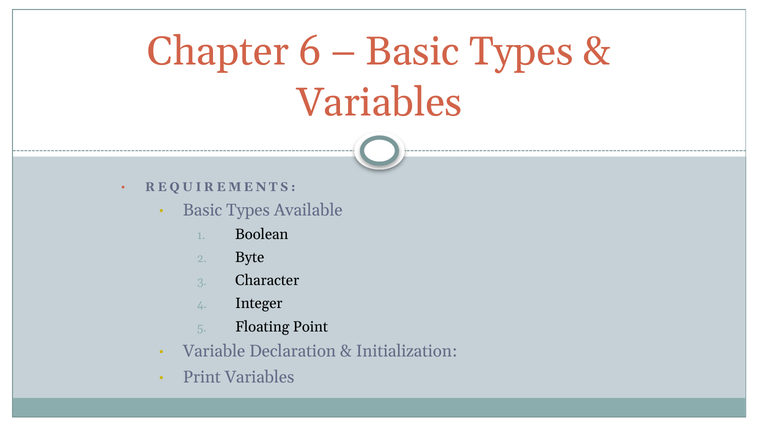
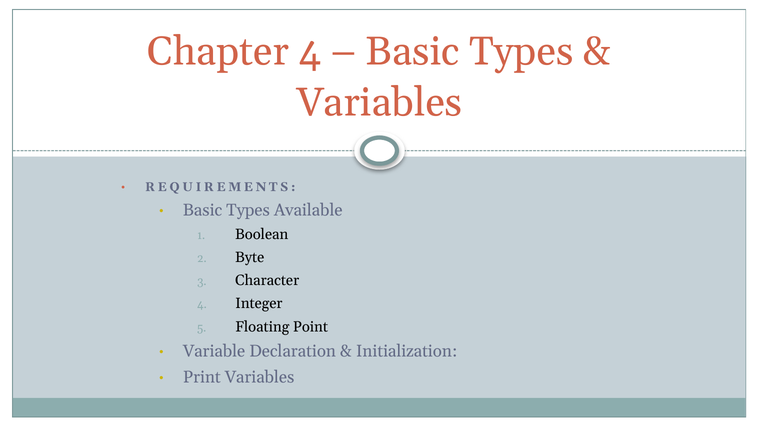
Chapter 6: 6 -> 4 (310, 51)
